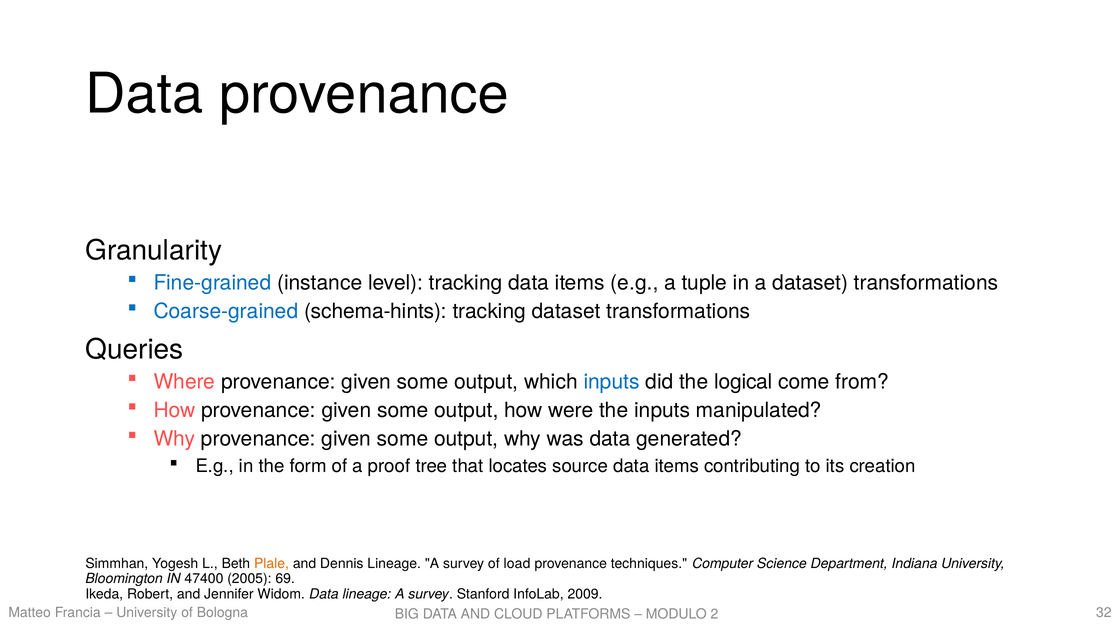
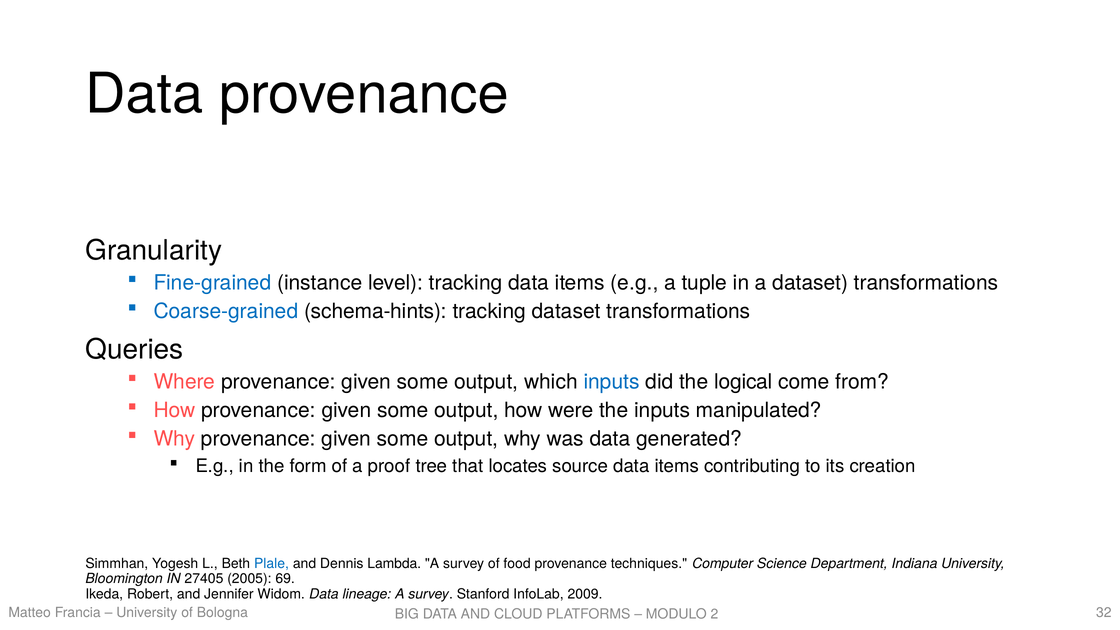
Plale colour: orange -> blue (272, 564)
Dennis Lineage: Lineage -> Lambda (394, 564)
load: load -> food (517, 564)
47400: 47400 -> 27405 (204, 579)
